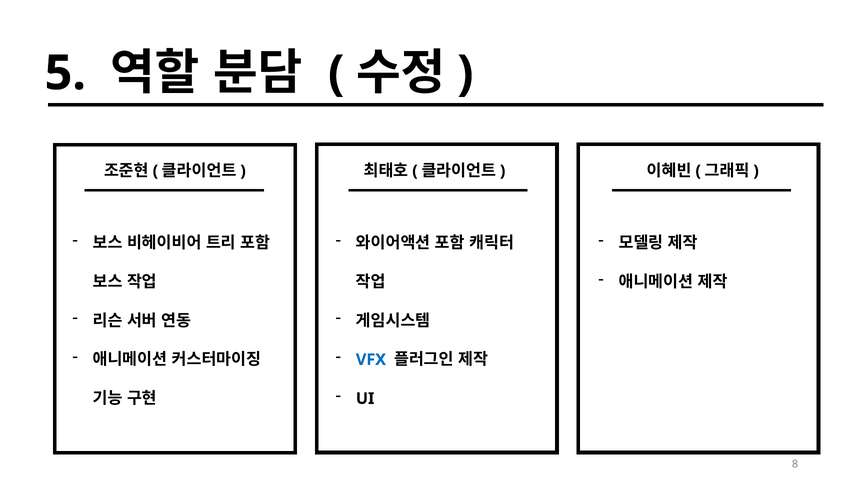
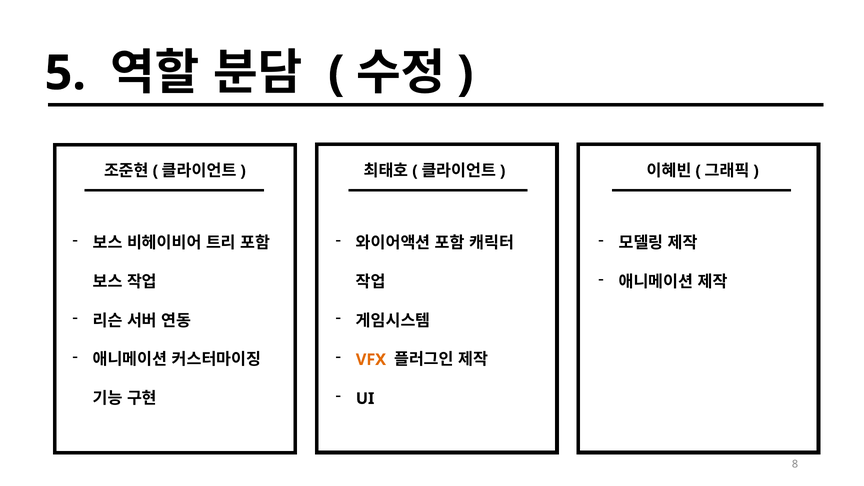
VFX colour: blue -> orange (371, 360)
